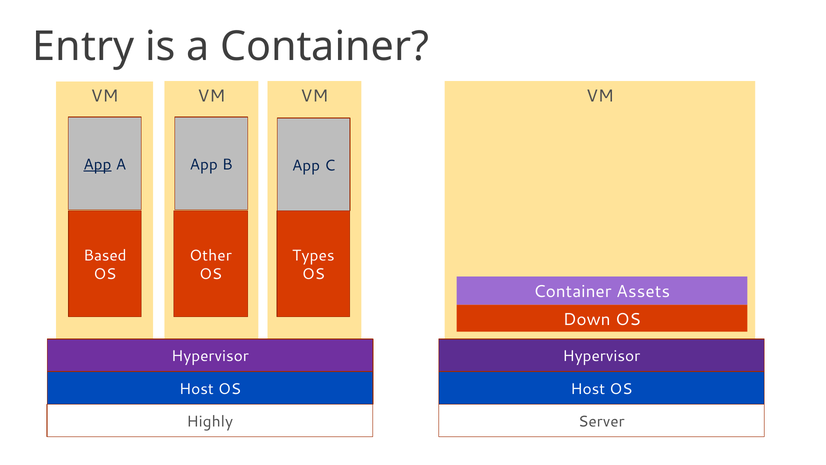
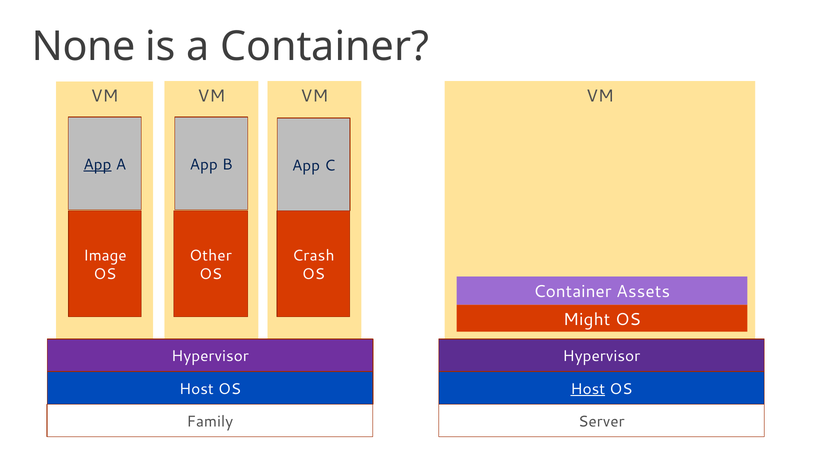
Entry: Entry -> None (84, 46)
Based: Based -> Image (105, 255)
Types: Types -> Crash (313, 255)
Down: Down -> Might (587, 319)
Host underline: none -> present (588, 389)
Highly: Highly -> Family (210, 421)
